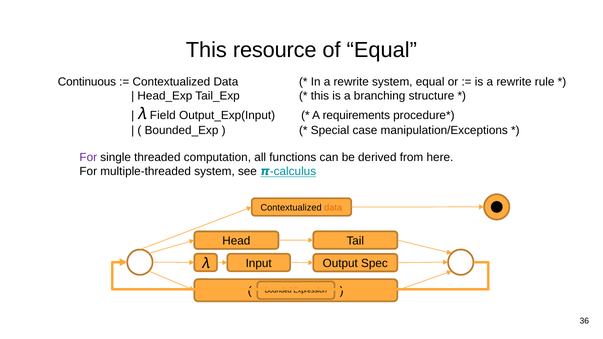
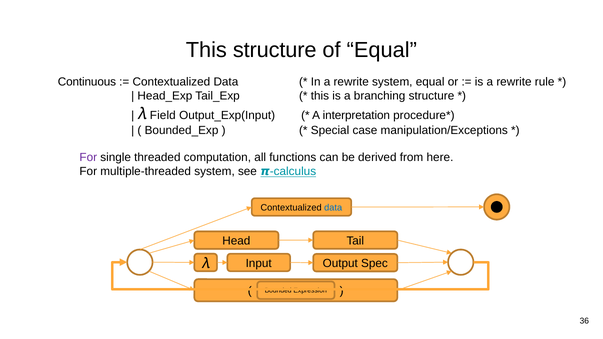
This resource: resource -> structure (275, 50)
requirements: requirements -> interpretation (356, 115)
data colour: orange -> blue (333, 208)
